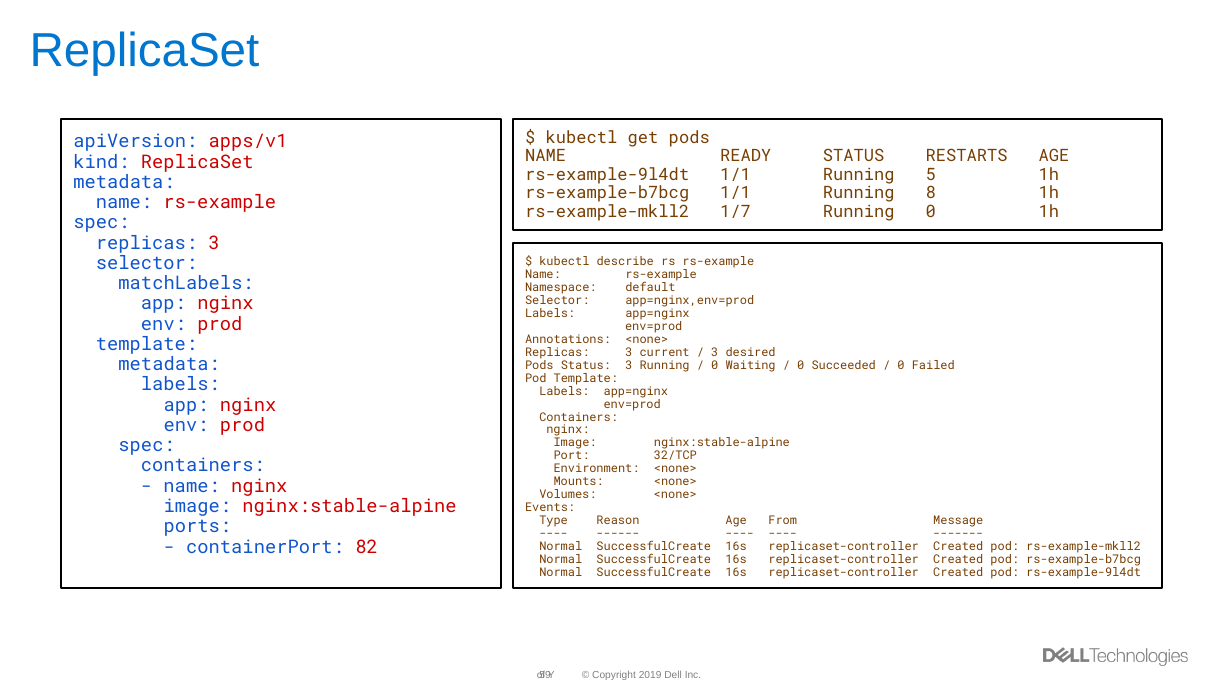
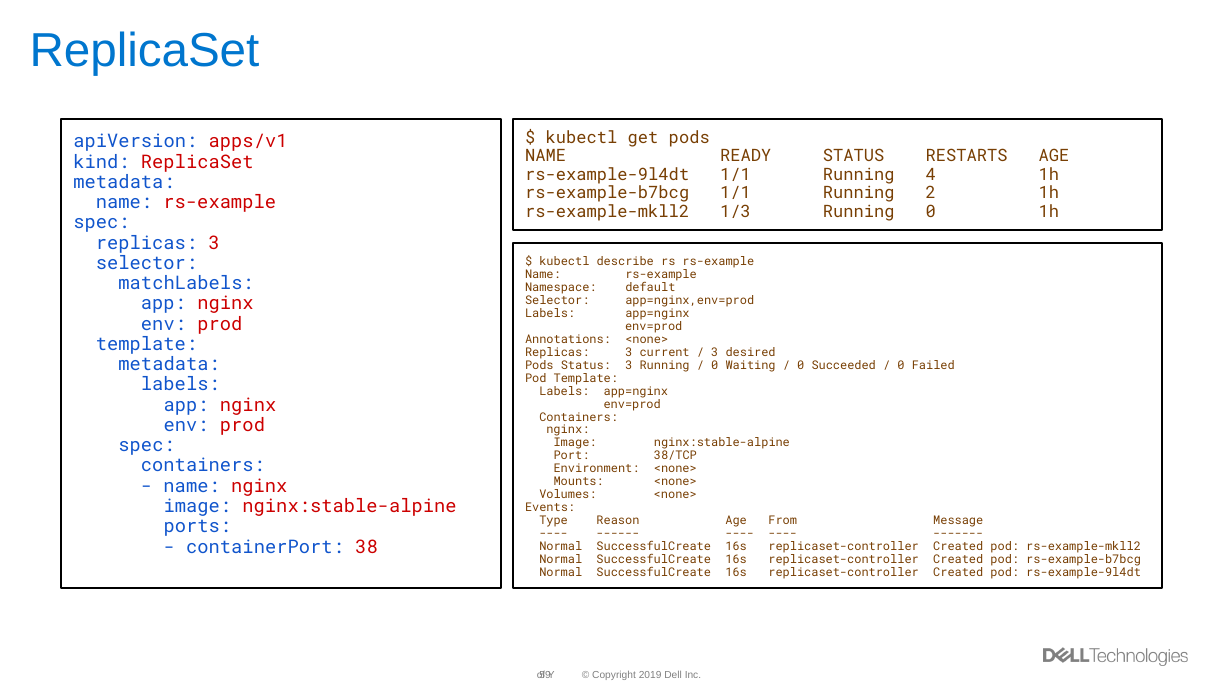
5: 5 -> 4 (931, 175)
8: 8 -> 2 (931, 193)
1/7: 1/7 -> 1/3 (736, 212)
32/TCP: 32/TCP -> 38/TCP (675, 456)
82: 82 -> 38 (367, 547)
